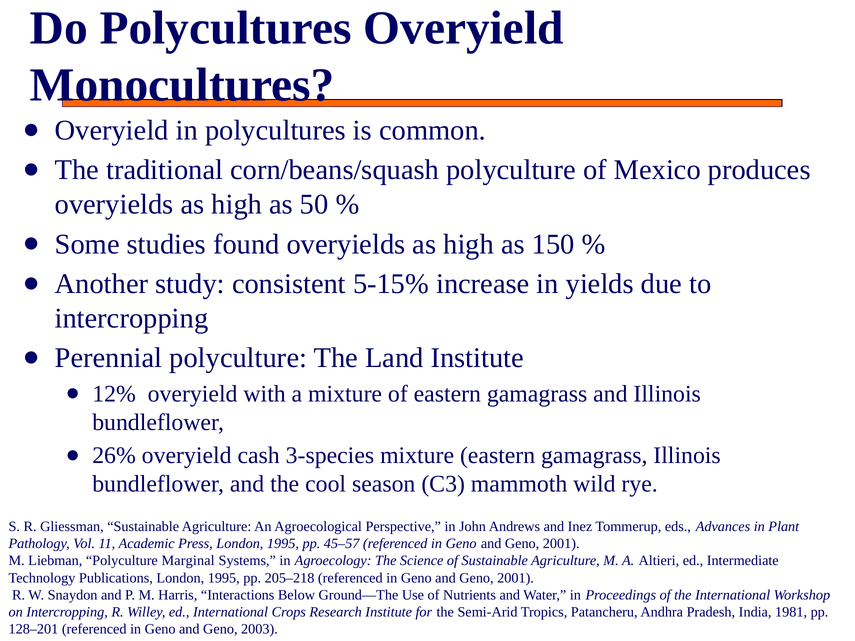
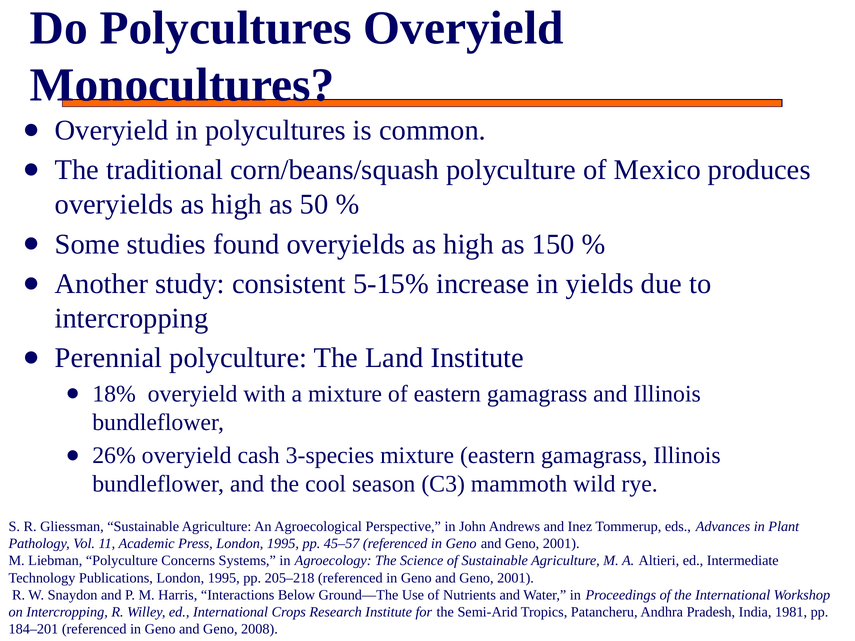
12%: 12% -> 18% (114, 394)
Marginal: Marginal -> Concerns (188, 561)
128–201: 128–201 -> 184–201 (33, 629)
2003: 2003 -> 2008 (259, 629)
